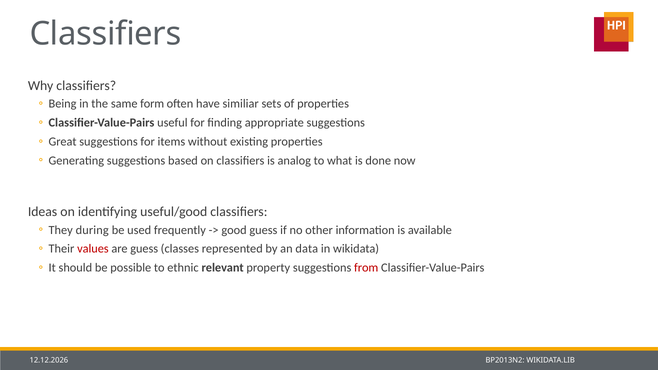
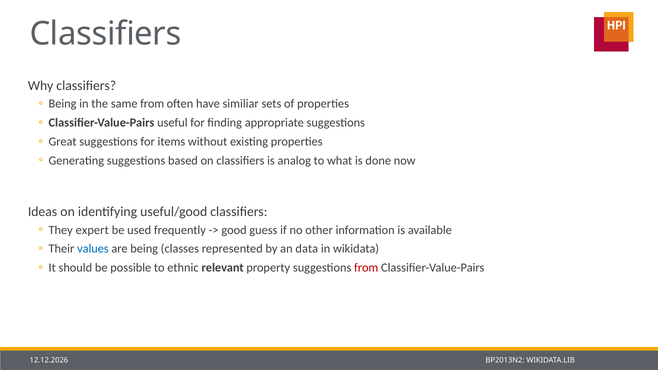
same form: form -> from (152, 104)
during: during -> expert (92, 230)
values colour: red -> blue (93, 249)
are guess: guess -> being (144, 249)
